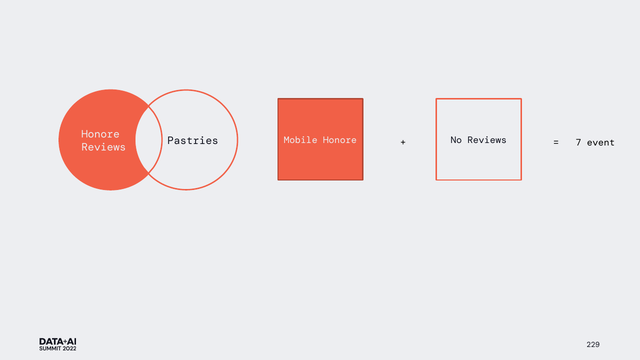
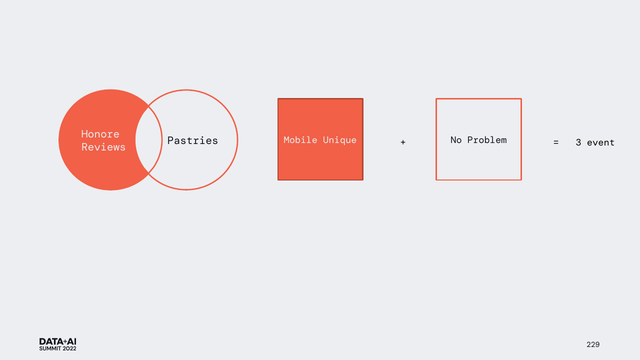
Mobile Honore: Honore -> Unique (340, 140)
No Reviews: Reviews -> Problem (487, 140)
7: 7 -> 3 (578, 143)
